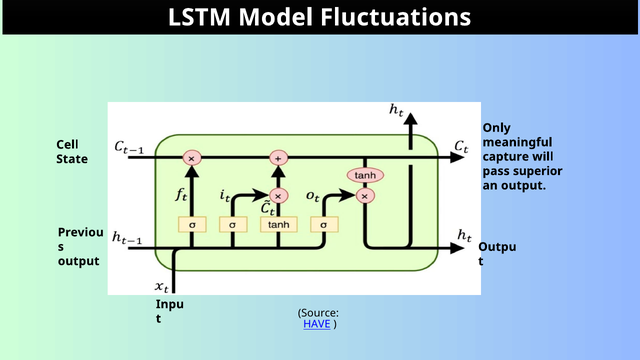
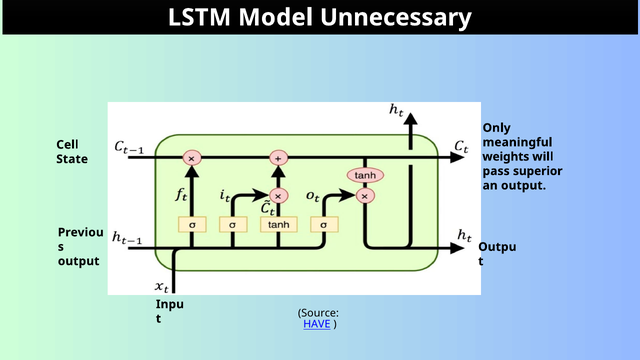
Fluctuations: Fluctuations -> Unnecessary (396, 18)
capture: capture -> weights (506, 157)
